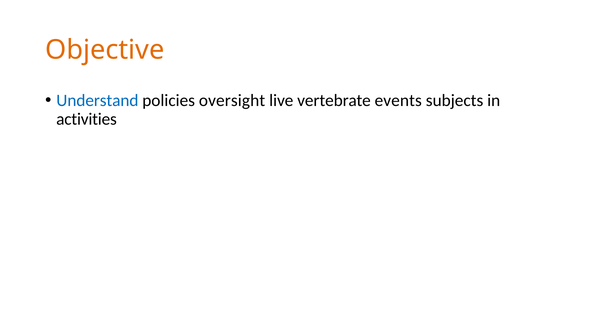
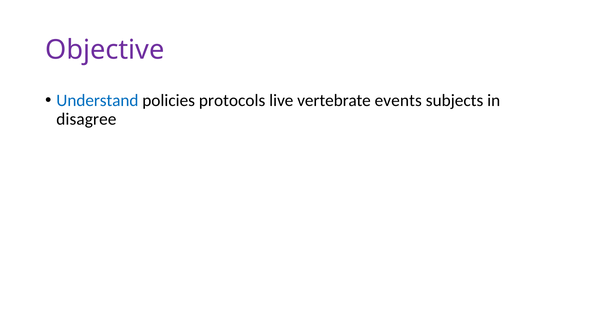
Objective colour: orange -> purple (105, 50)
oversight: oversight -> protocols (232, 100)
activities: activities -> disagree (86, 119)
